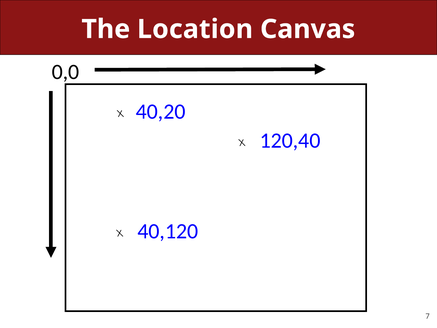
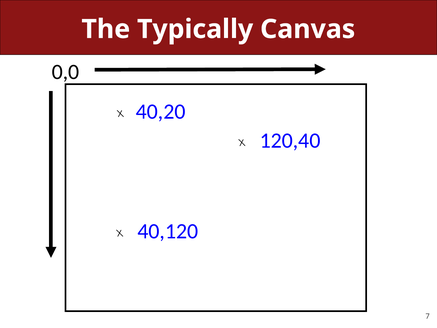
Location: Location -> Typically (195, 29)
